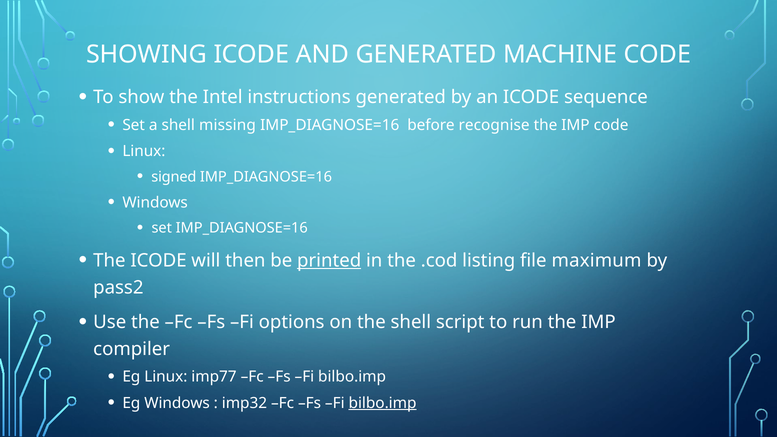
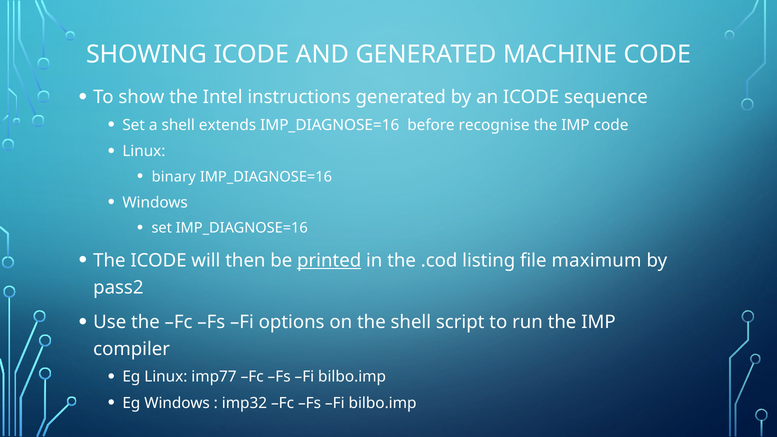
missing: missing -> extends (228, 125)
signed: signed -> binary (174, 177)
bilbo.imp underline: present -> none (383, 403)
